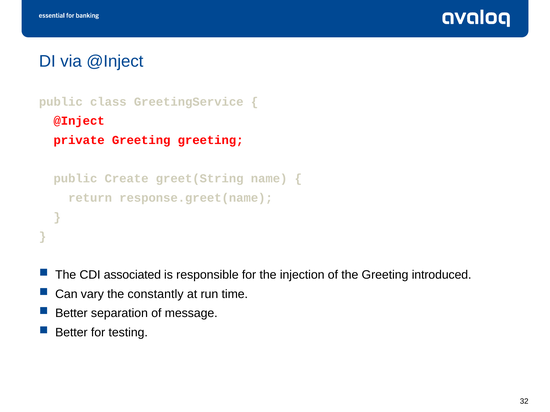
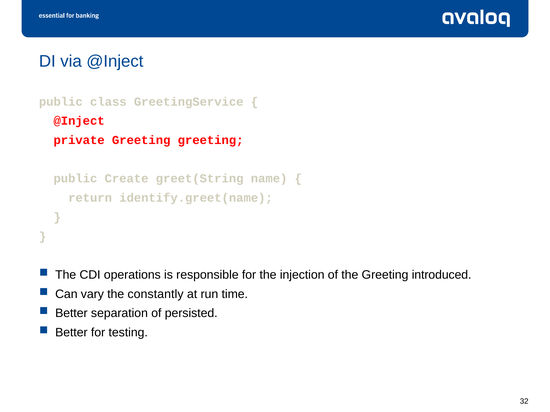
response.greet(name: response.greet(name -> identify.greet(name (196, 198)
associated: associated -> operations (132, 275)
message: message -> persisted (191, 314)
